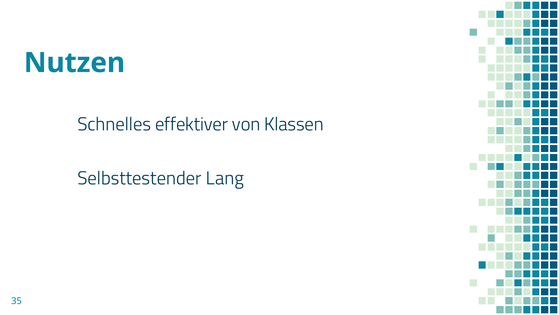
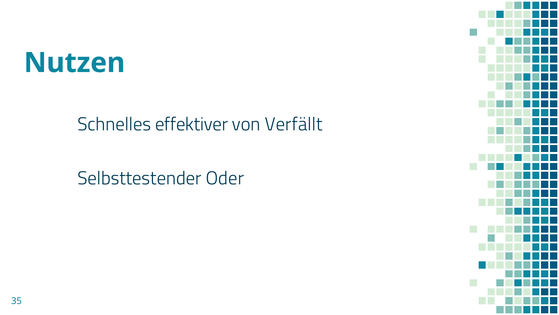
Klassen: Klassen -> Verfällt (294, 124)
Lang: Lang -> Oder (225, 178)
